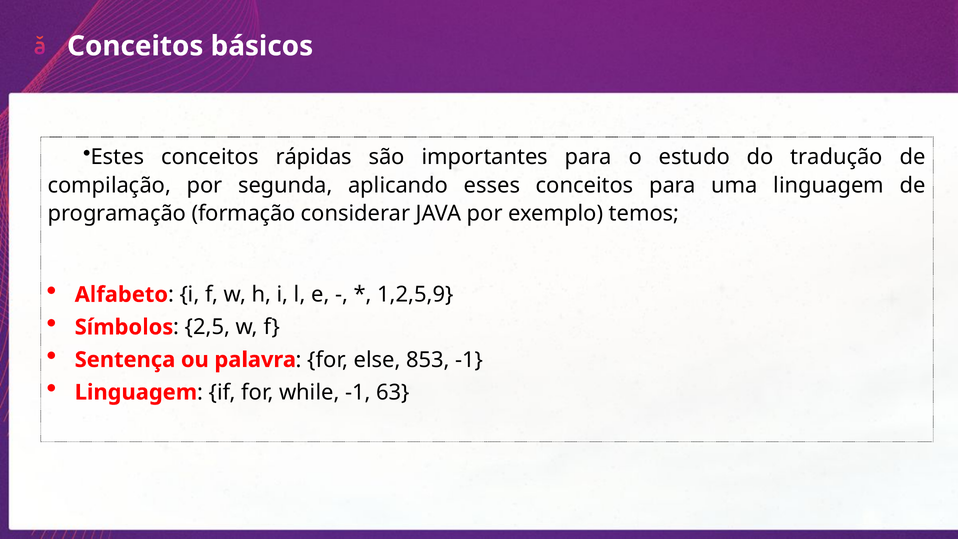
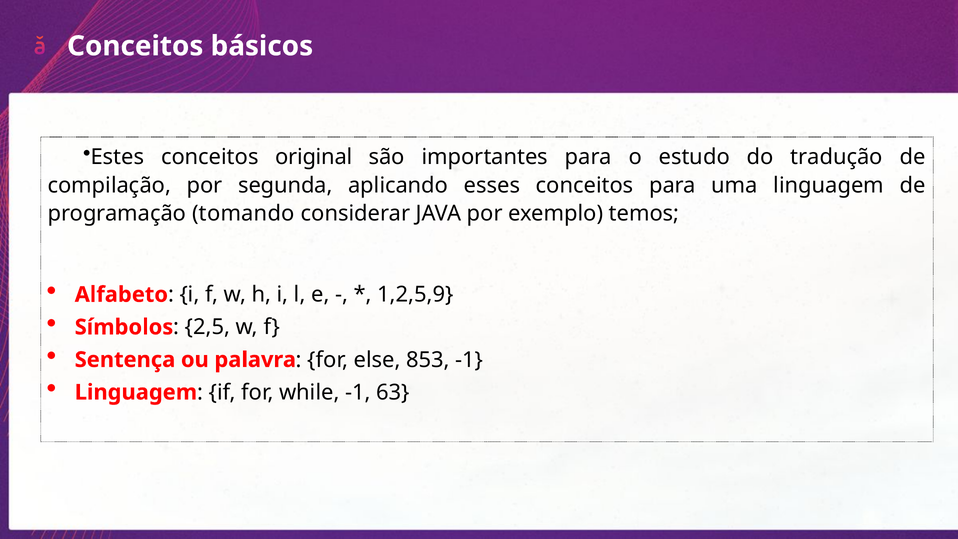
rápidas: rápidas -> original (314, 157)
formação: formação -> tomando (243, 213)
